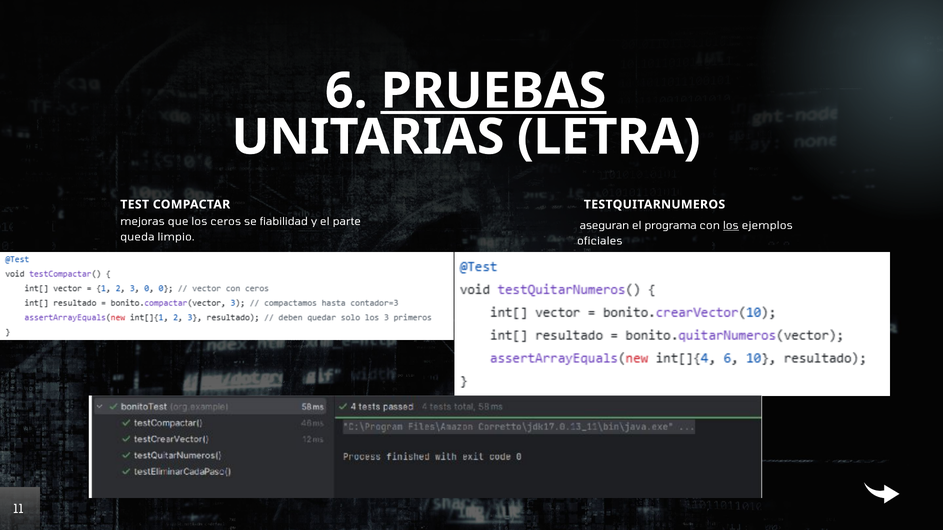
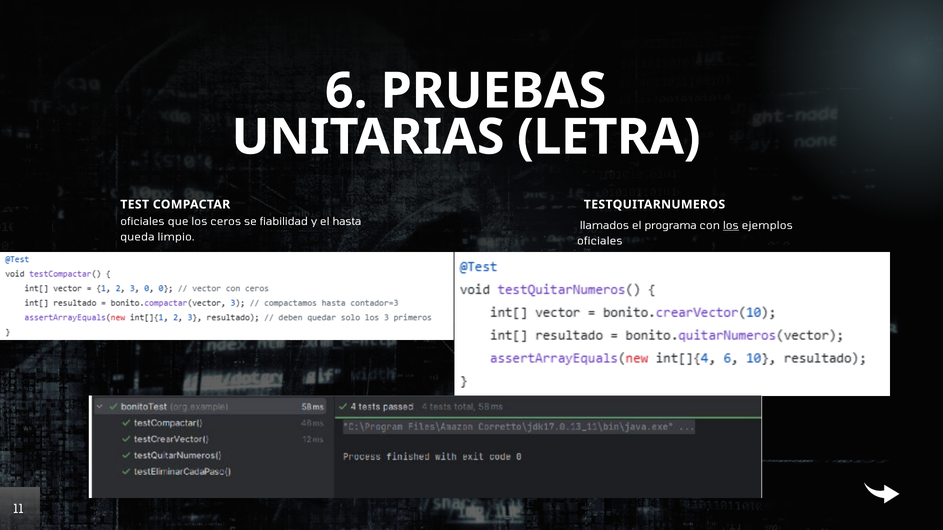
PRUEBAS underline: present -> none (493, 91)
mejoras: mejoras -> oficiales (142, 222)
parte: parte -> hasta (347, 222)
aseguran: aseguran -> llamados (604, 226)
